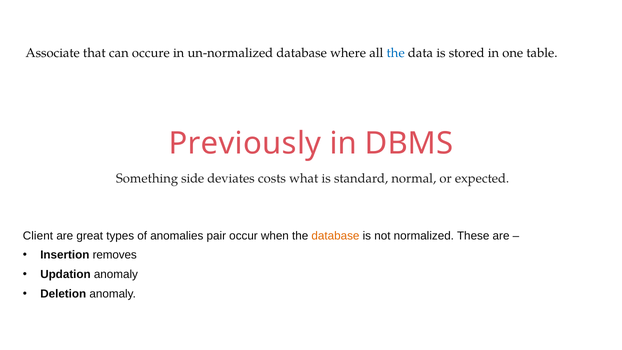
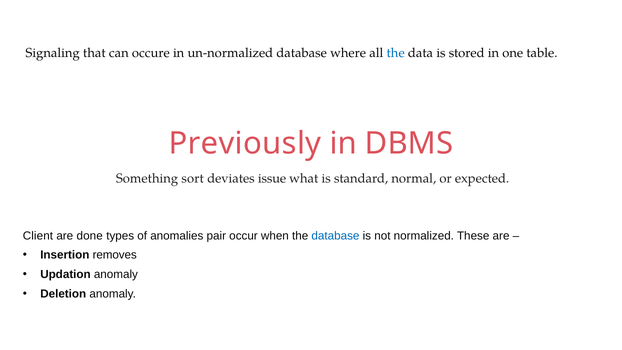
Associate: Associate -> Signaling (53, 53)
side: side -> sort (193, 179)
costs: costs -> issue (272, 179)
great: great -> done (90, 236)
database colour: orange -> blue (335, 236)
